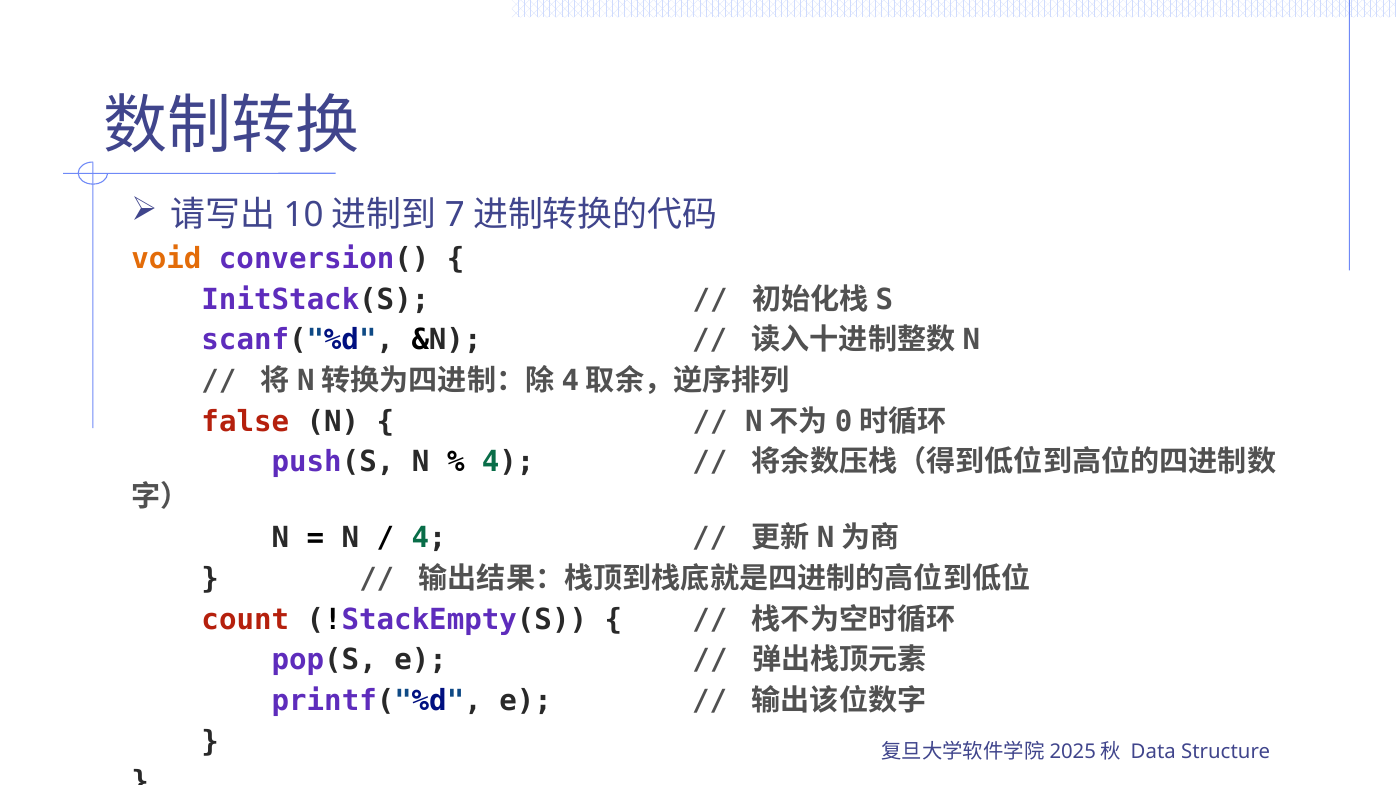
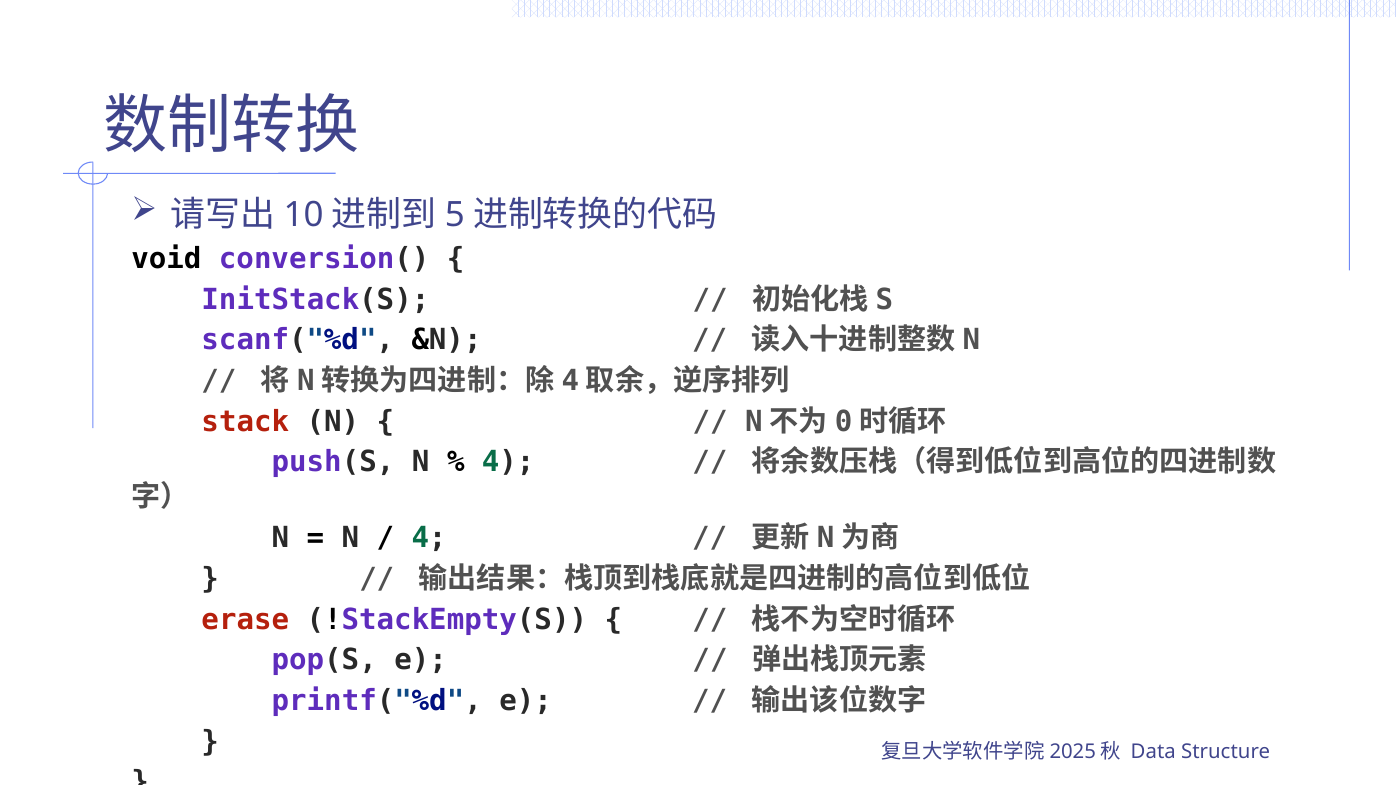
7: 7 -> 5 (455, 215)
void colour: orange -> black (166, 259)
false: false -> stack (245, 422)
count: count -> erase (245, 620)
